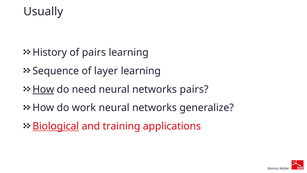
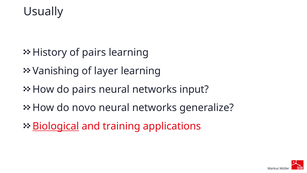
Sequence: Sequence -> Vanishing (56, 71)
How underline: present -> none (43, 89)
do need: need -> pairs (84, 89)
networks pairs: pairs -> input (194, 89)
work: work -> novo (84, 108)
